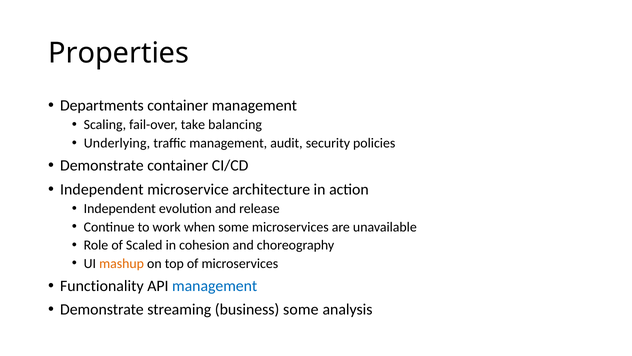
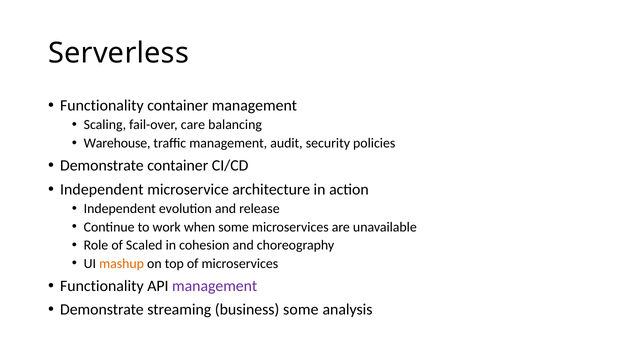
Properties: Properties -> Serverless (119, 53)
Departments: Departments -> Functionality (102, 105)
take: take -> care (193, 125)
Underlying: Underlying -> Warehouse (117, 143)
management colour: blue -> purple (215, 286)
